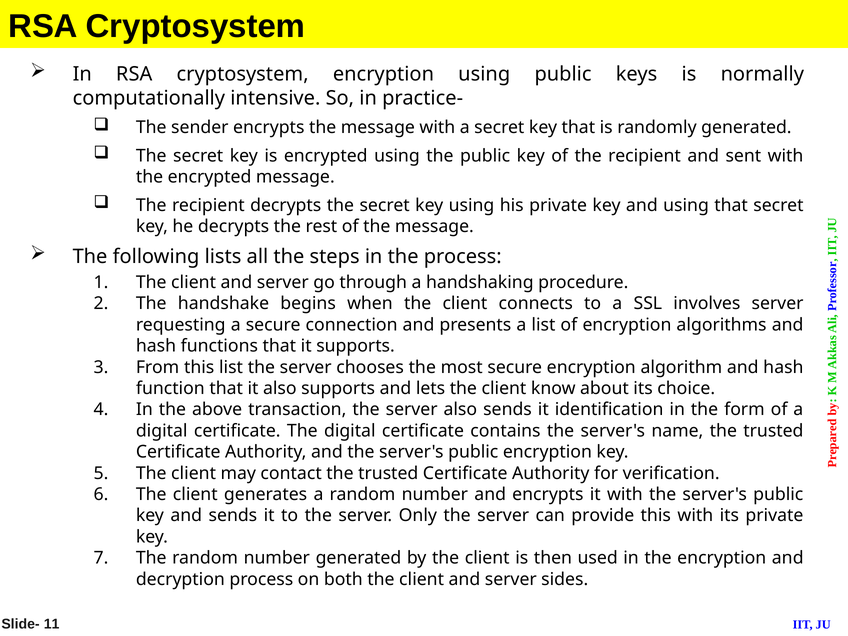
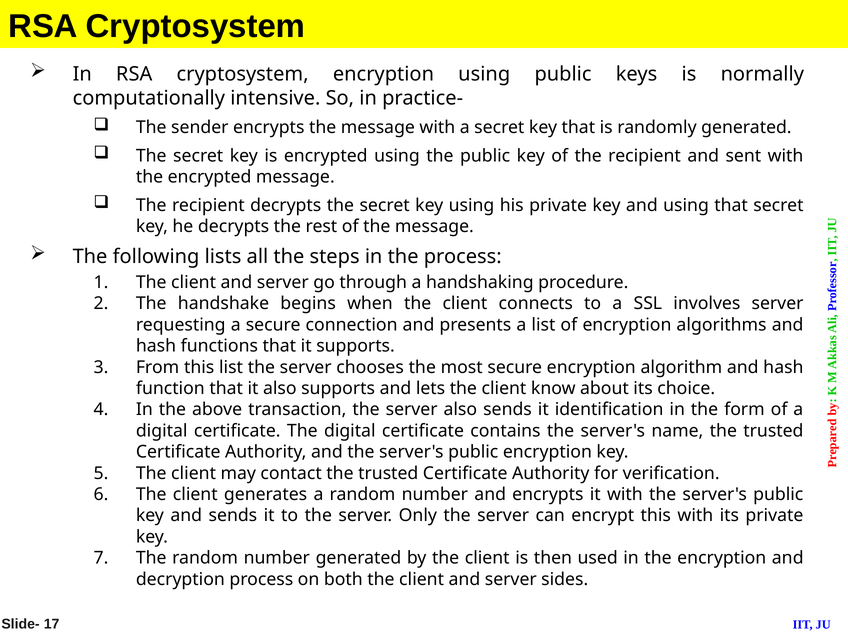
provide: provide -> encrypt (603, 516)
11: 11 -> 17 (52, 624)
